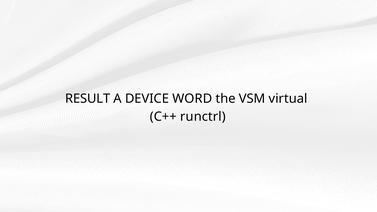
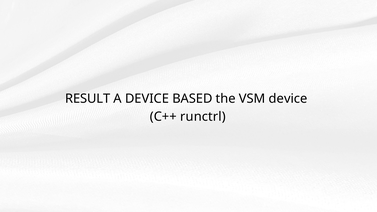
WORD: WORD -> BASED (192, 99)
VSM virtual: virtual -> device (288, 99)
